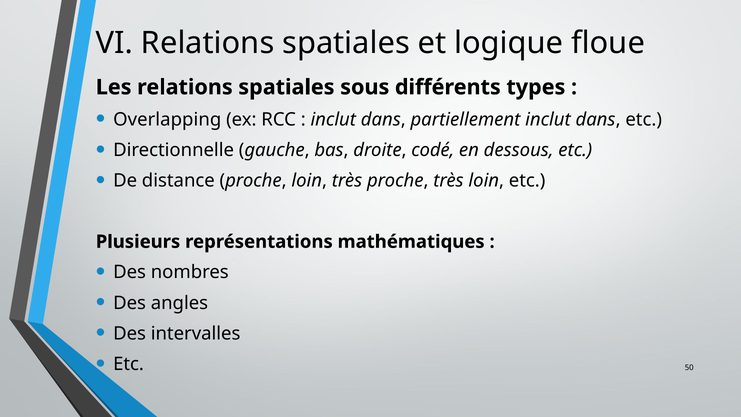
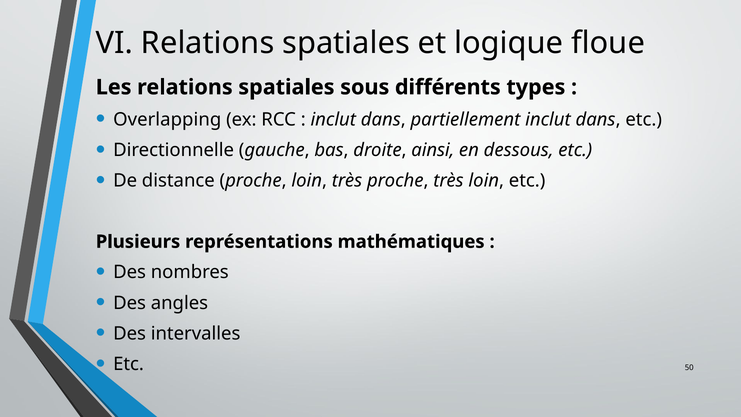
codé: codé -> ainsi (433, 150)
